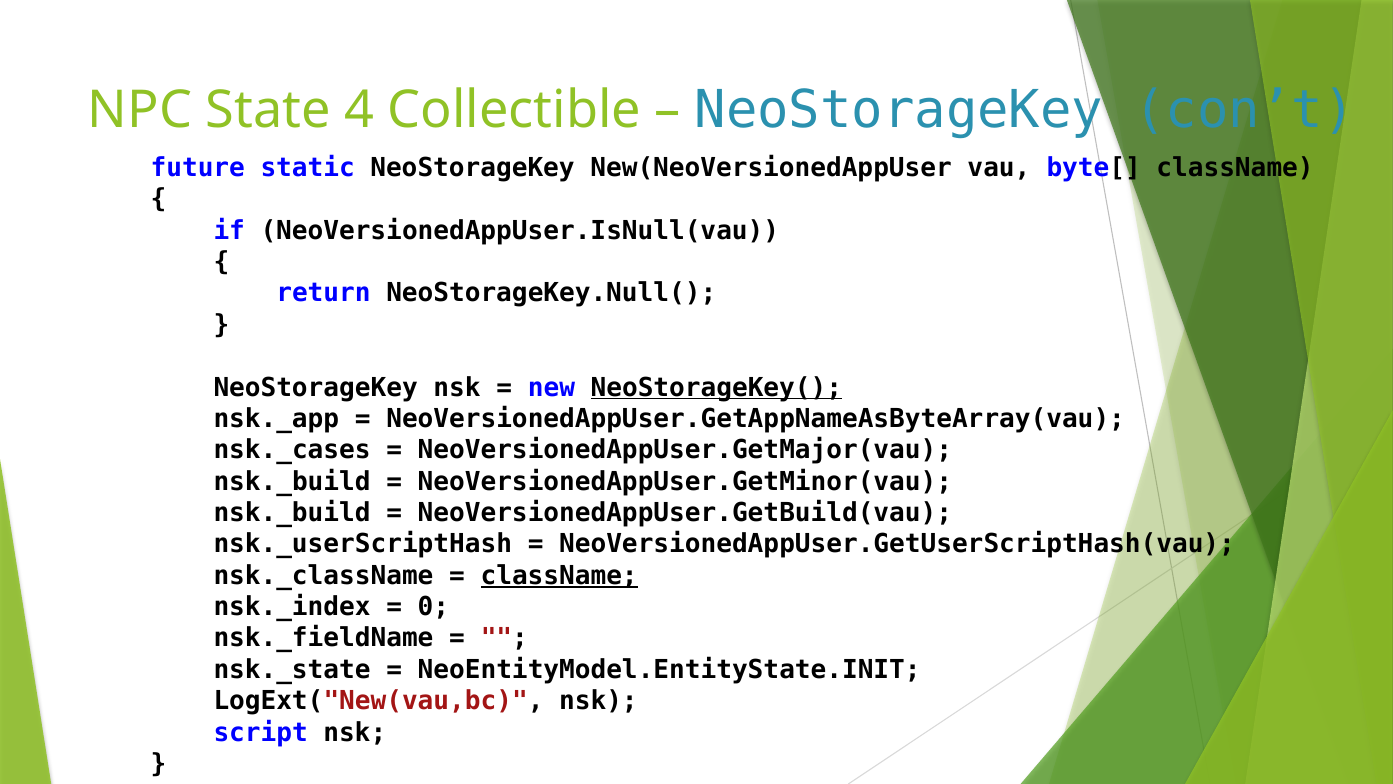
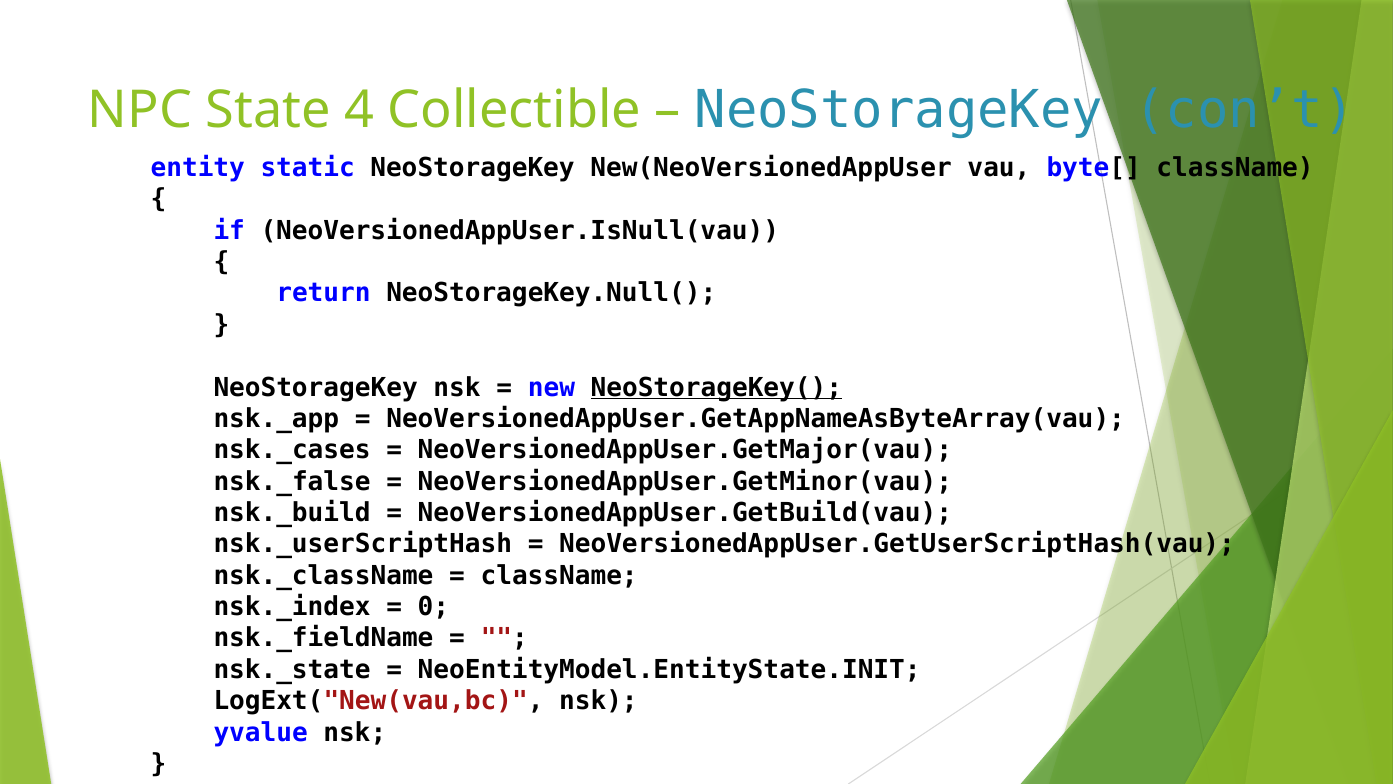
future: future -> entity (198, 168)
nsk._build: nsk._build -> nsk._false (292, 481)
className underline: present -> none (559, 575)
script: script -> yvalue (261, 732)
